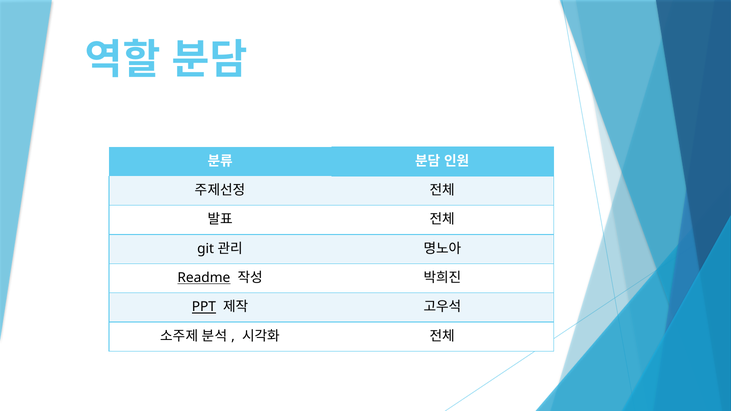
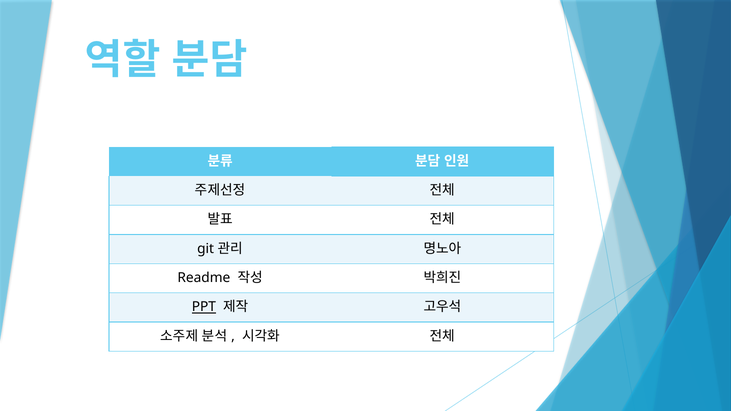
Readme underline: present -> none (204, 278)
